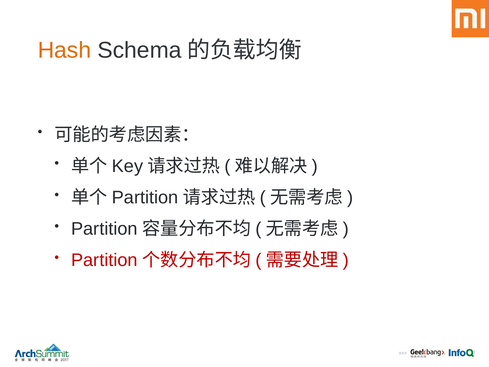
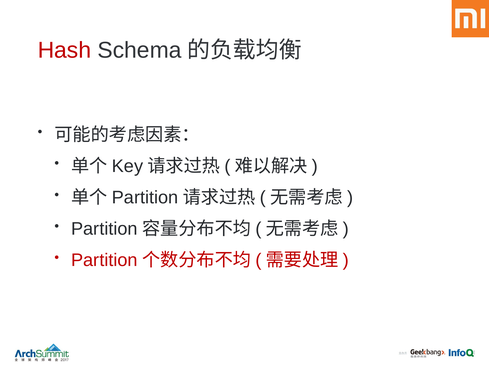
Hash colour: orange -> red (64, 50)
